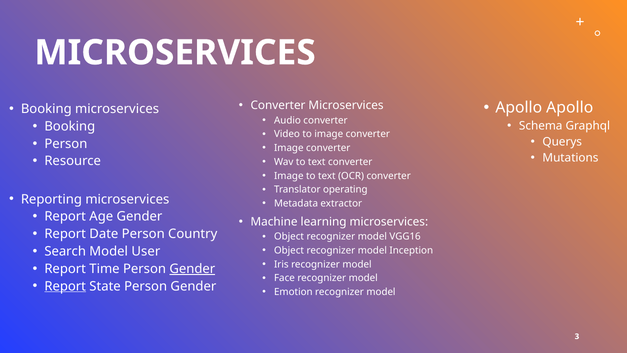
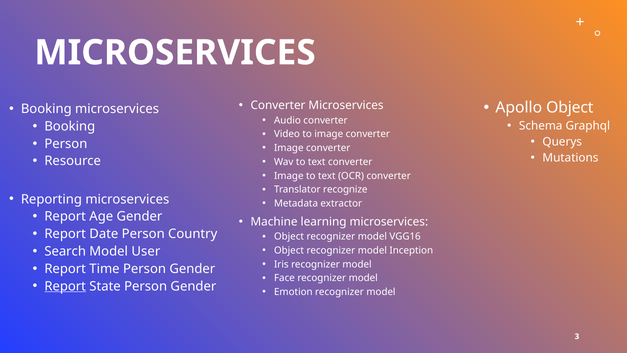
Apollo Apollo: Apollo -> Object (570, 108)
operating: operating -> recognize (345, 189)
Gender underline: present -> none (192, 269)
